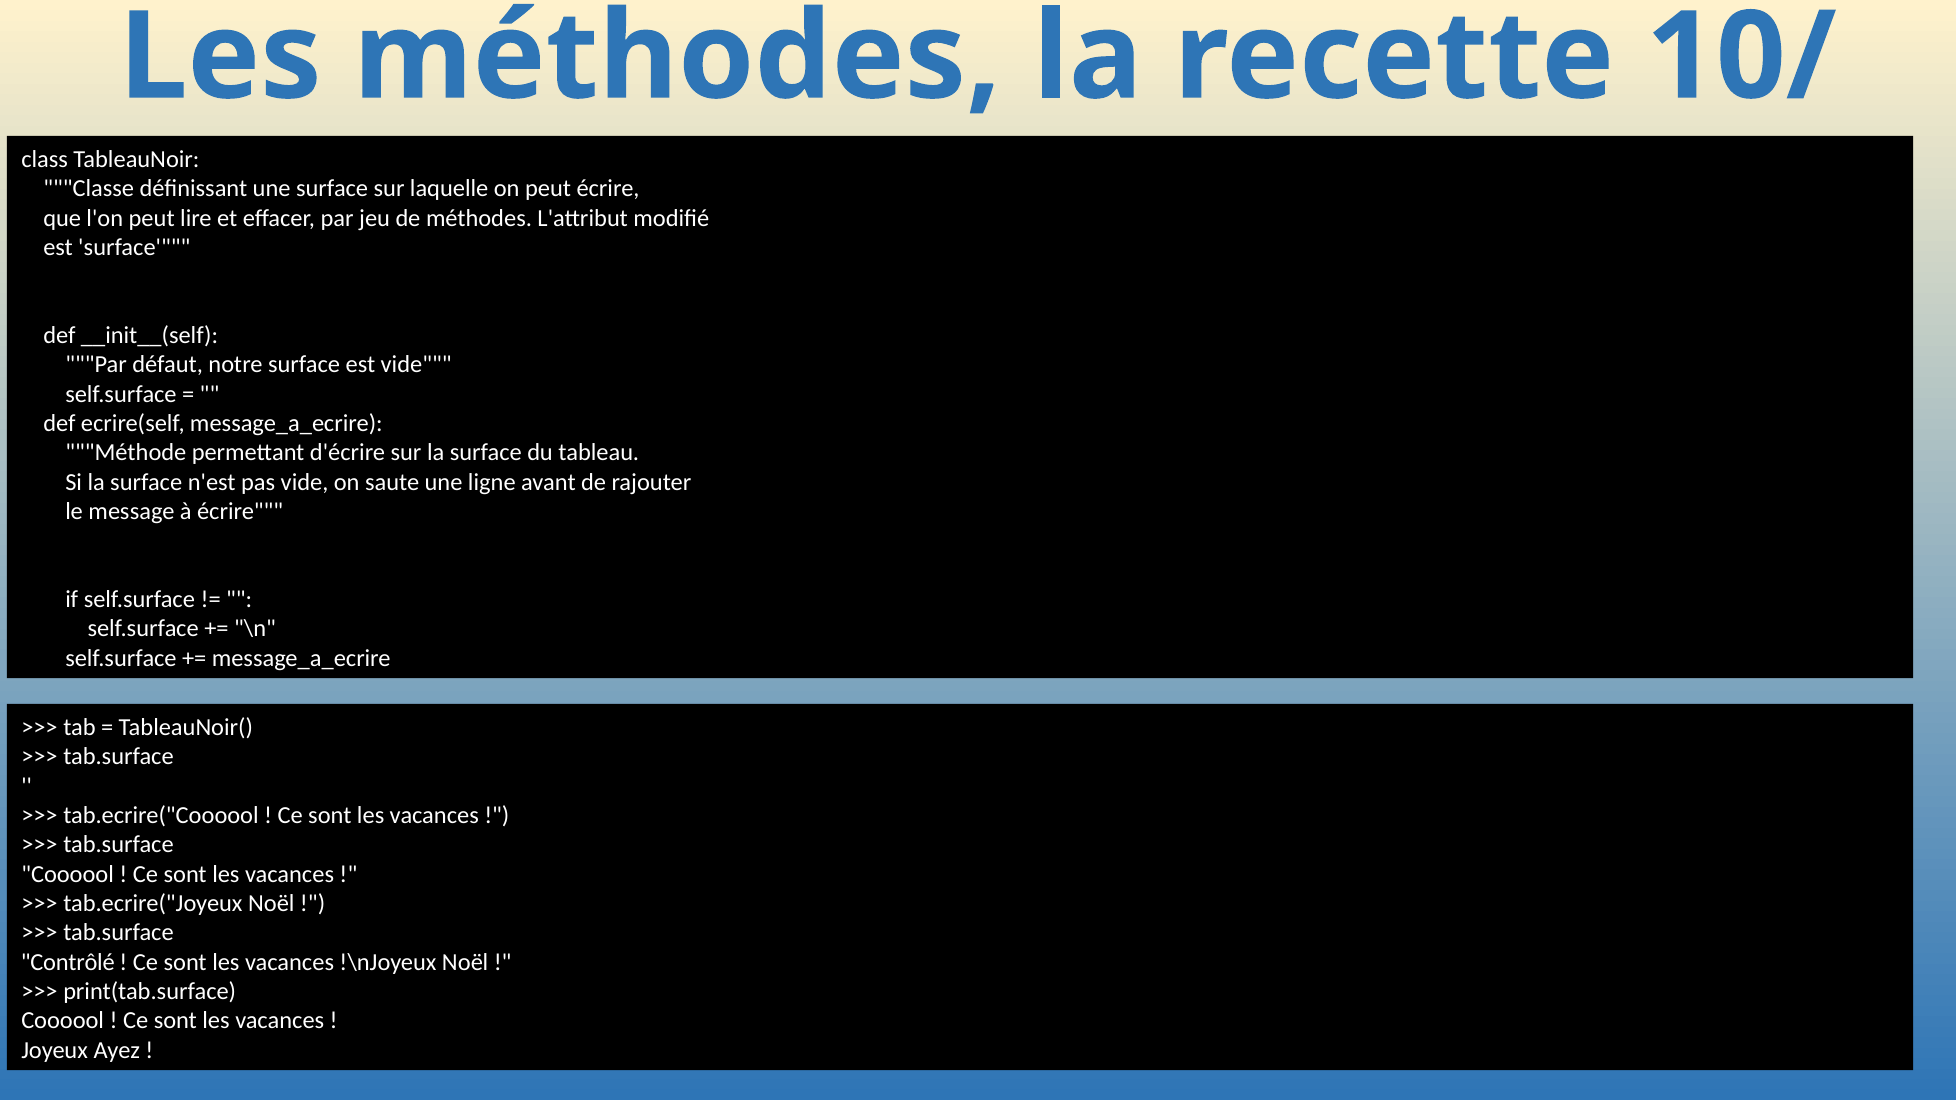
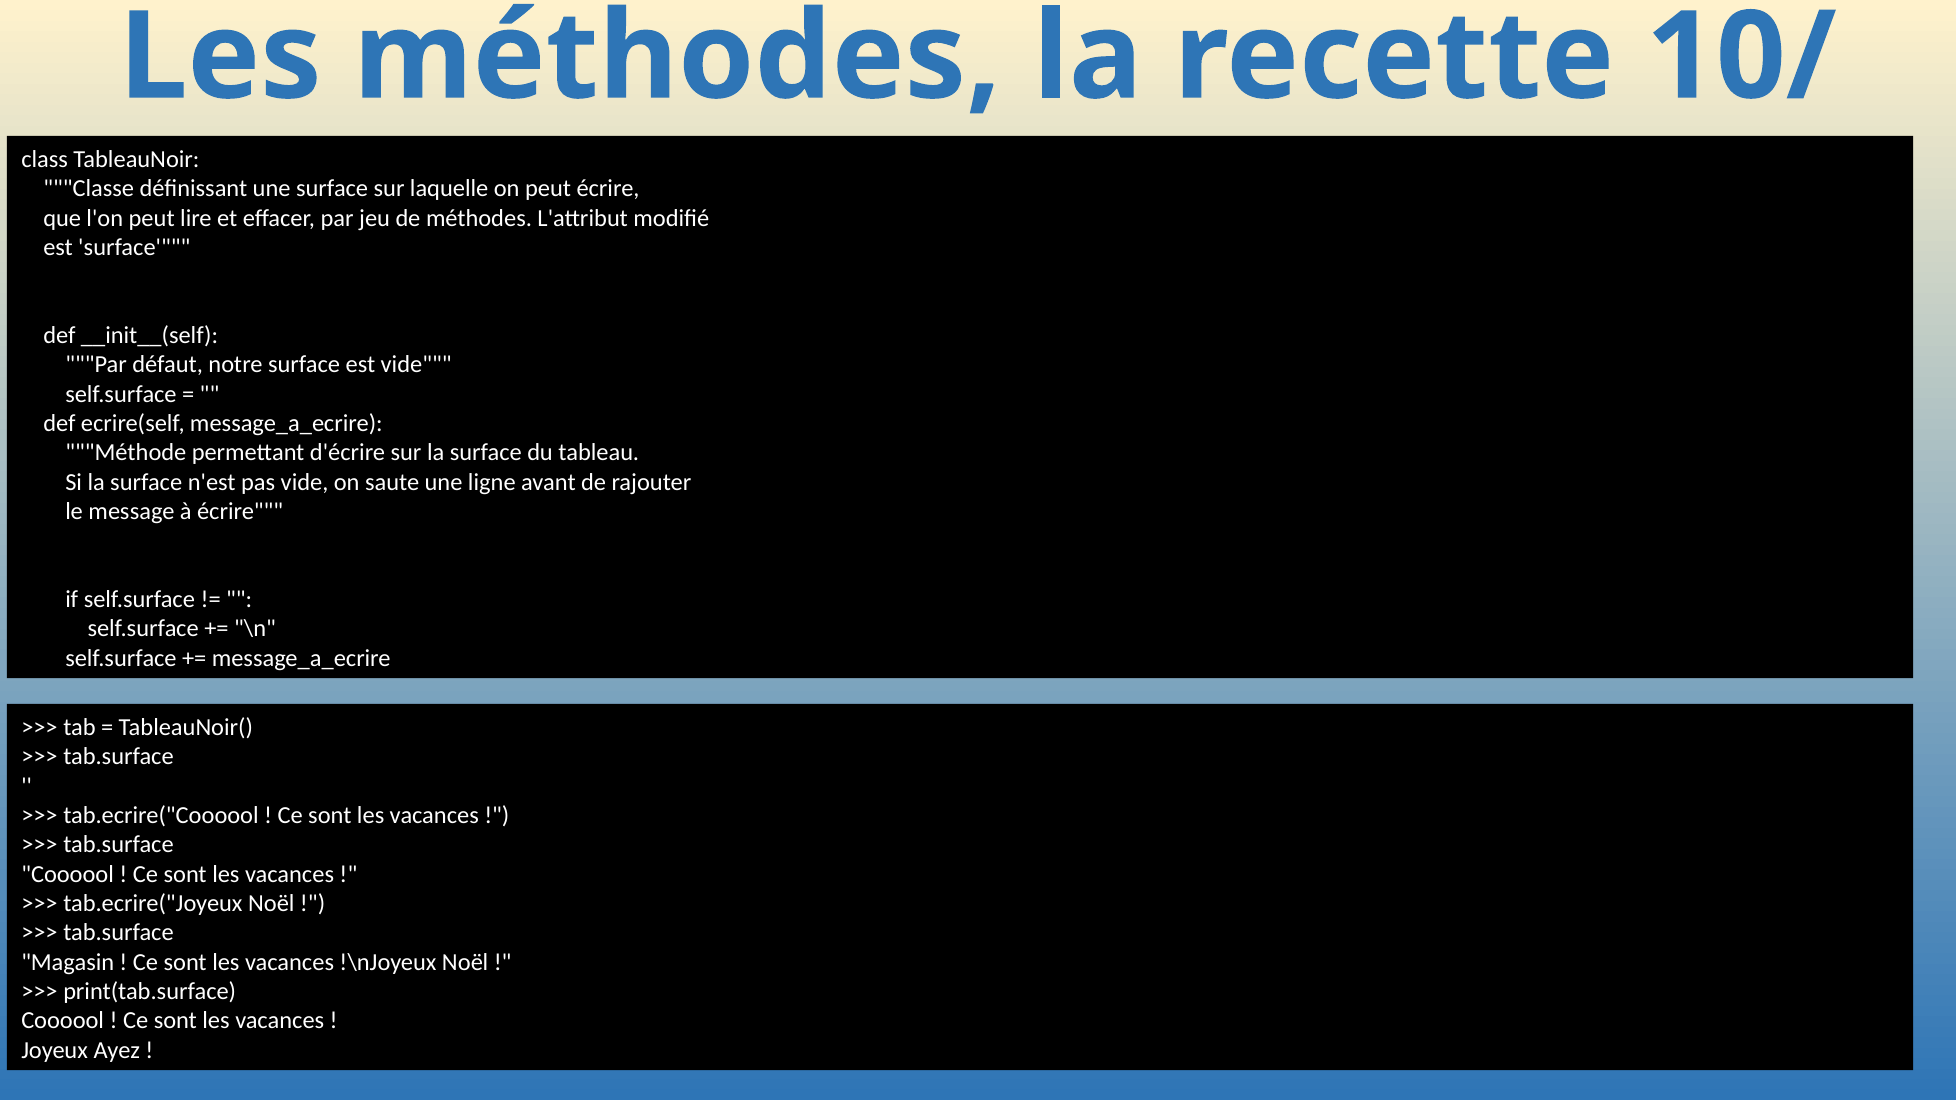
Contrôlé: Contrôlé -> Magasin (68, 962)
